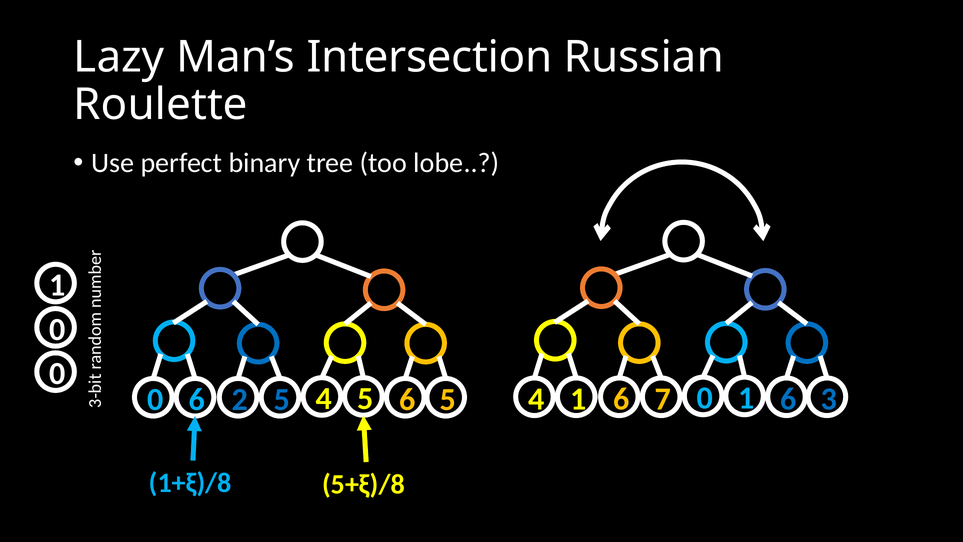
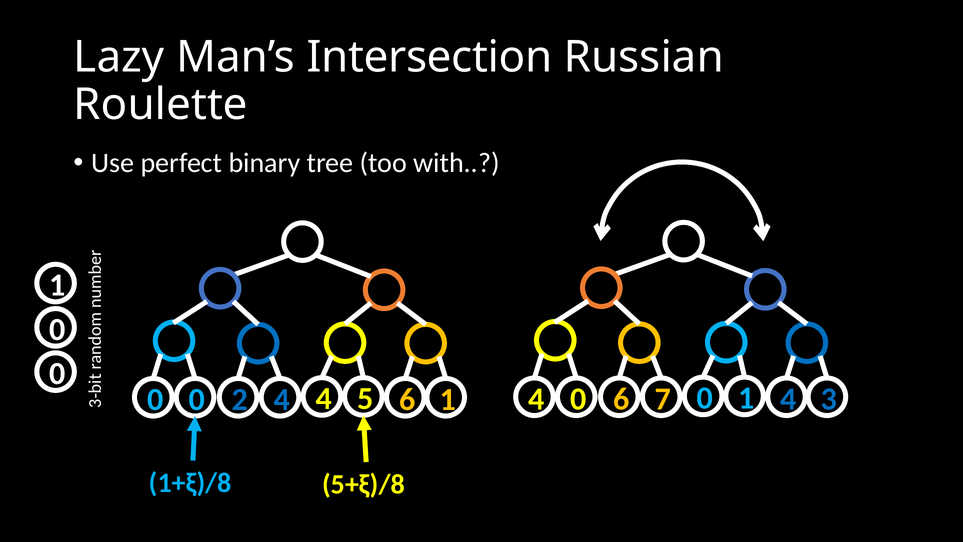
lobe: lobe -> with (456, 163)
1: 1 -> 0 (578, 399)
1 6: 6 -> 4 (788, 399)
6: 6 -> 0 (197, 399)
2 5: 5 -> 4 (282, 399)
6 5: 5 -> 1 (448, 399)
